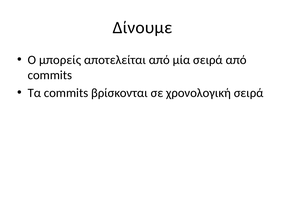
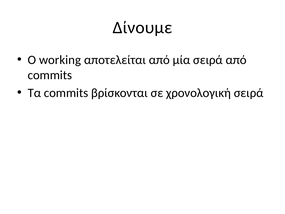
μπορείς: μπορείς -> working (60, 60)
